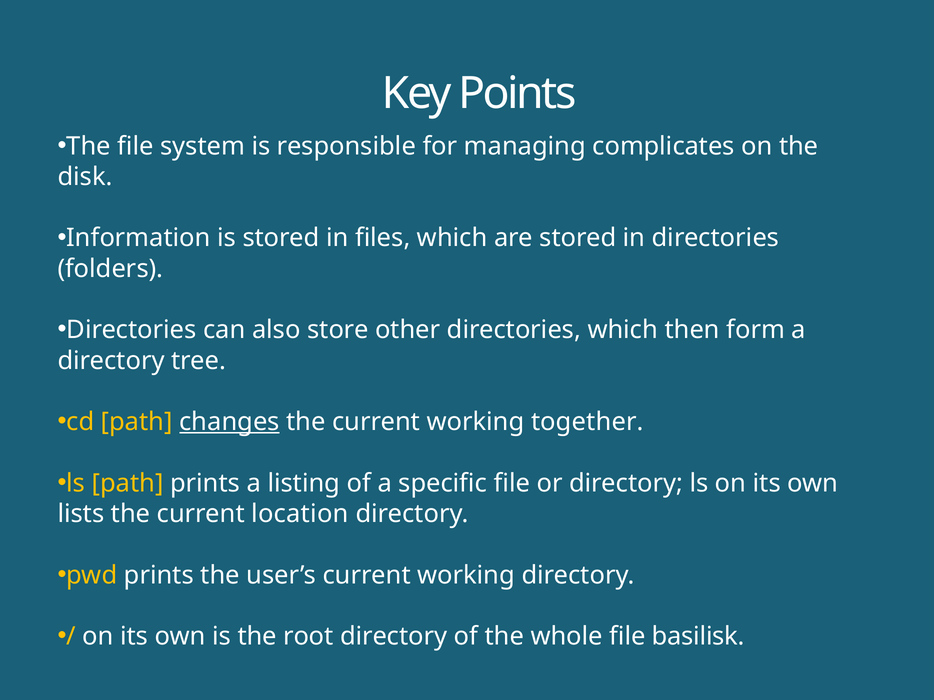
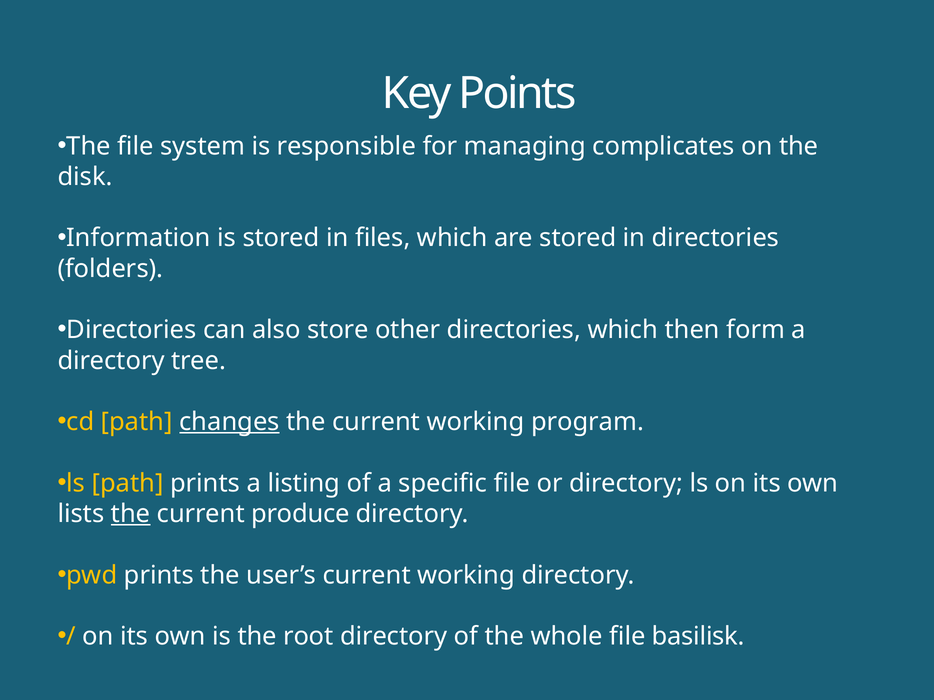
together: together -> program (587, 422)
the underline: none -> present (131, 514)
location: location -> produce (300, 514)
